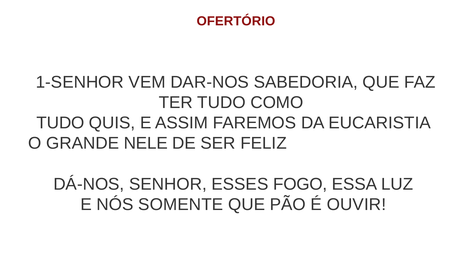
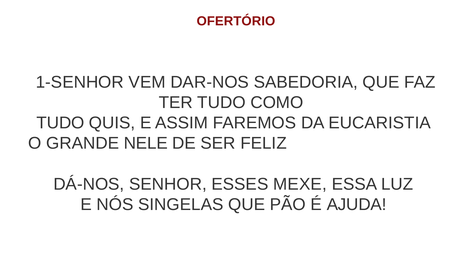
FOGO: FOGO -> MEXE (300, 184)
SOMENTE: SOMENTE -> SINGELAS (181, 205)
OUVIR: OUVIR -> AJUDA (357, 205)
